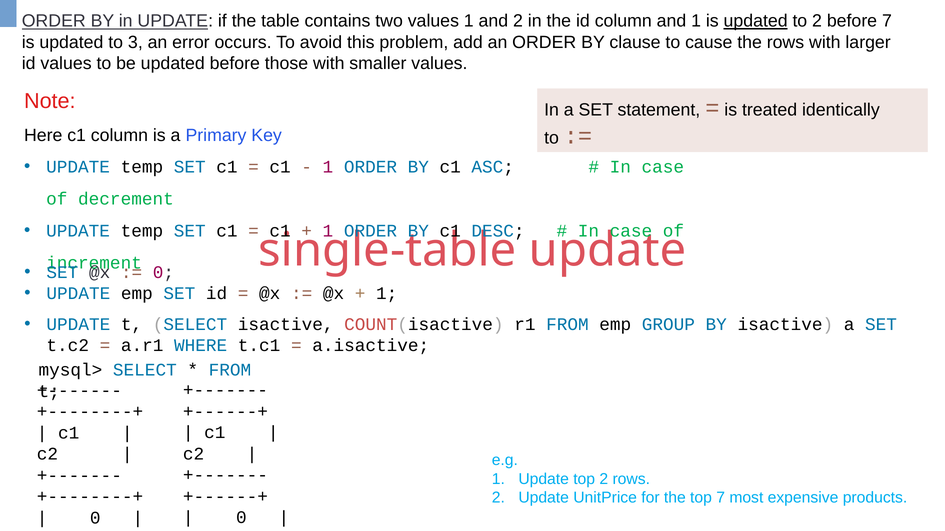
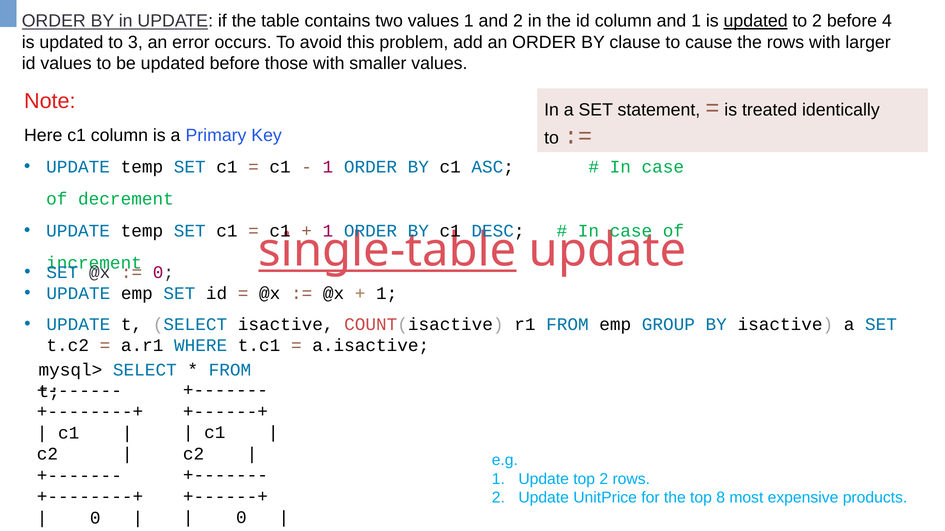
before 7: 7 -> 4 (887, 21)
single-table underline: none -> present (387, 251)
top 7: 7 -> 8 (721, 498)
